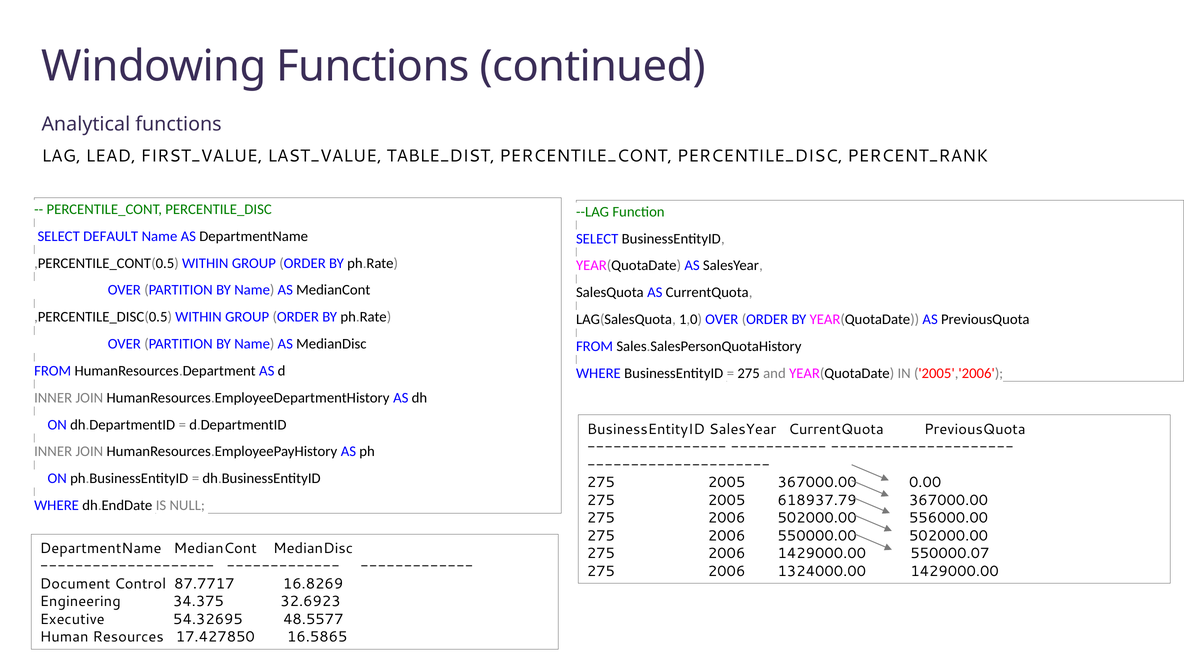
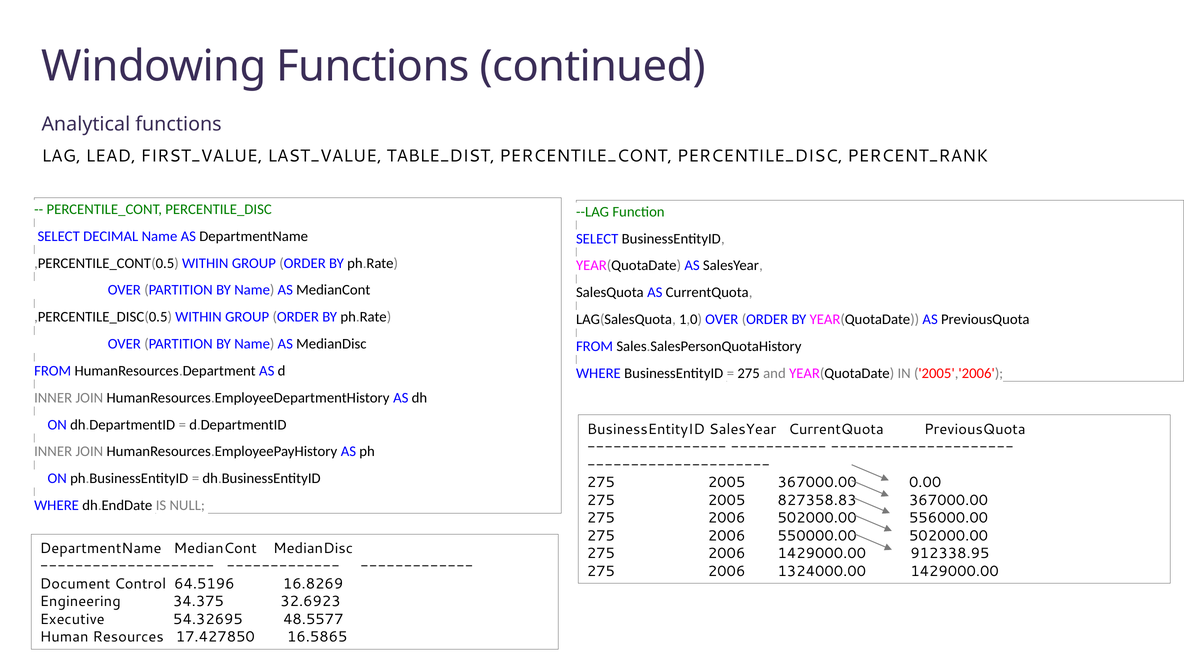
DEFAULT: DEFAULT -> DECIMAL (111, 236)
618937.79: 618937.79 -> 827358.83 (817, 500)
550000.07: 550000.07 -> 912338.95 (950, 553)
87.7717: 87.7717 -> 64.5196 (204, 584)
